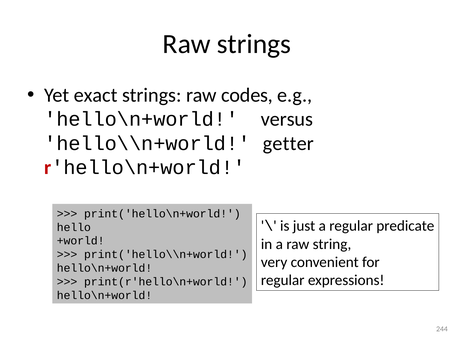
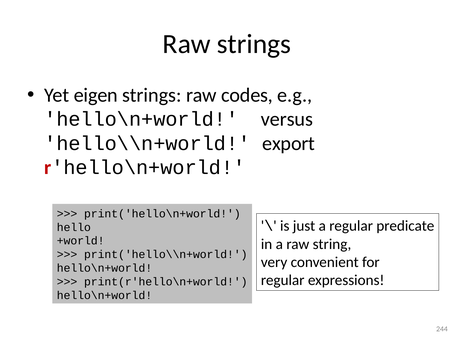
exact: exact -> eigen (96, 95)
getter: getter -> export (289, 144)
